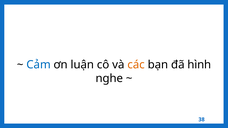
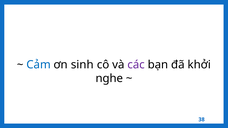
luận: luận -> sinh (82, 65)
các colour: orange -> purple (136, 65)
hình: hình -> khởi (199, 65)
